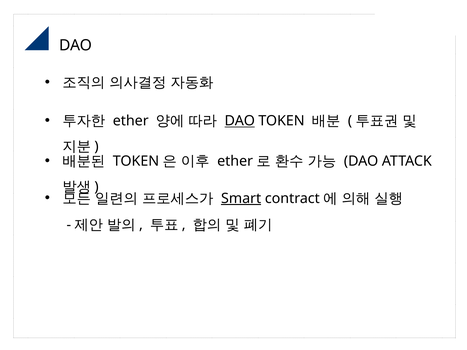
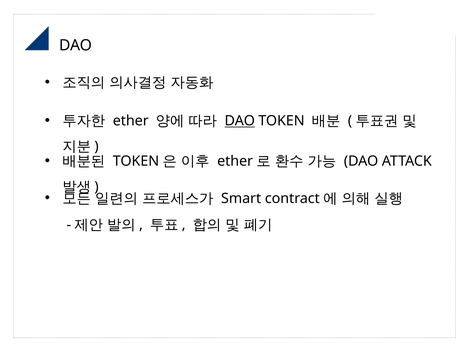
Smart underline: present -> none (241, 198)
